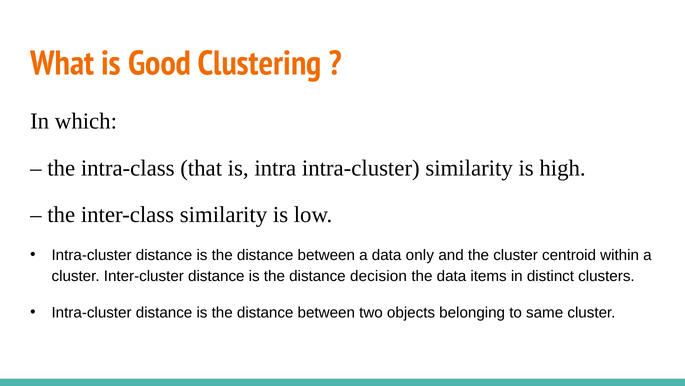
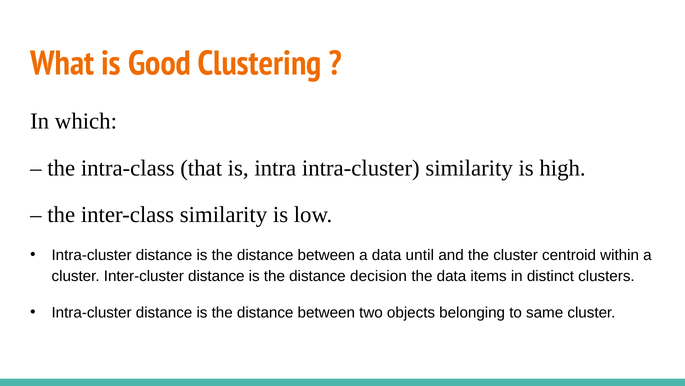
only: only -> until (420, 255)
